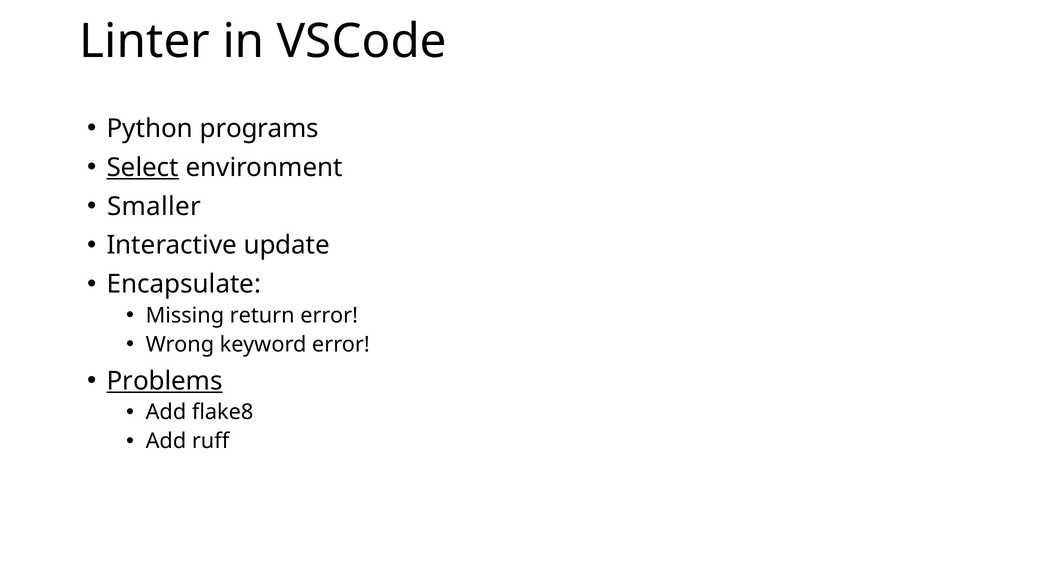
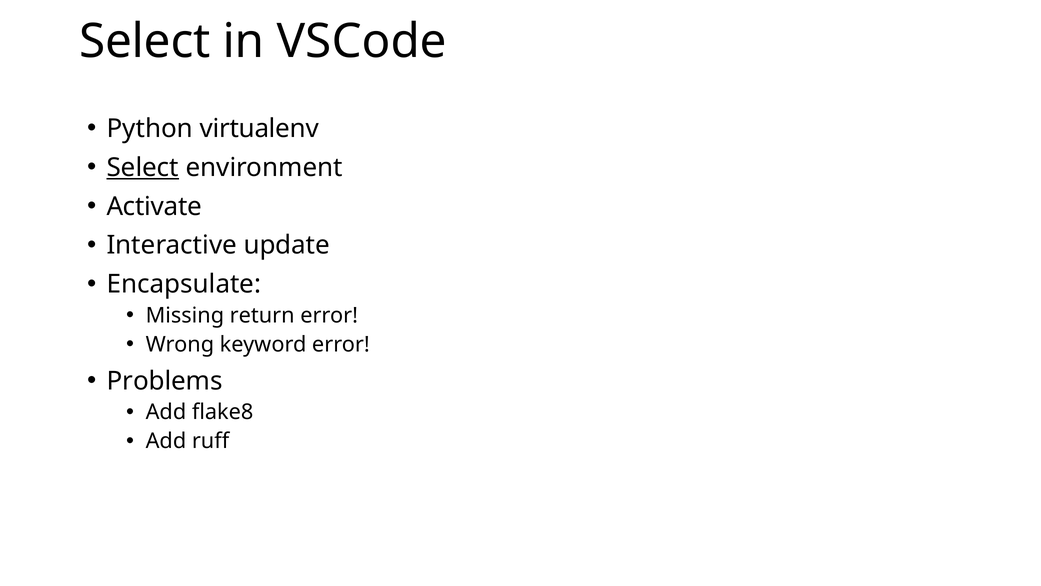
Linter: Linter -> Select (145, 41)
programs: programs -> virtualenv (259, 128)
Smaller: Smaller -> Activate (154, 206)
Problems underline: present -> none (165, 381)
